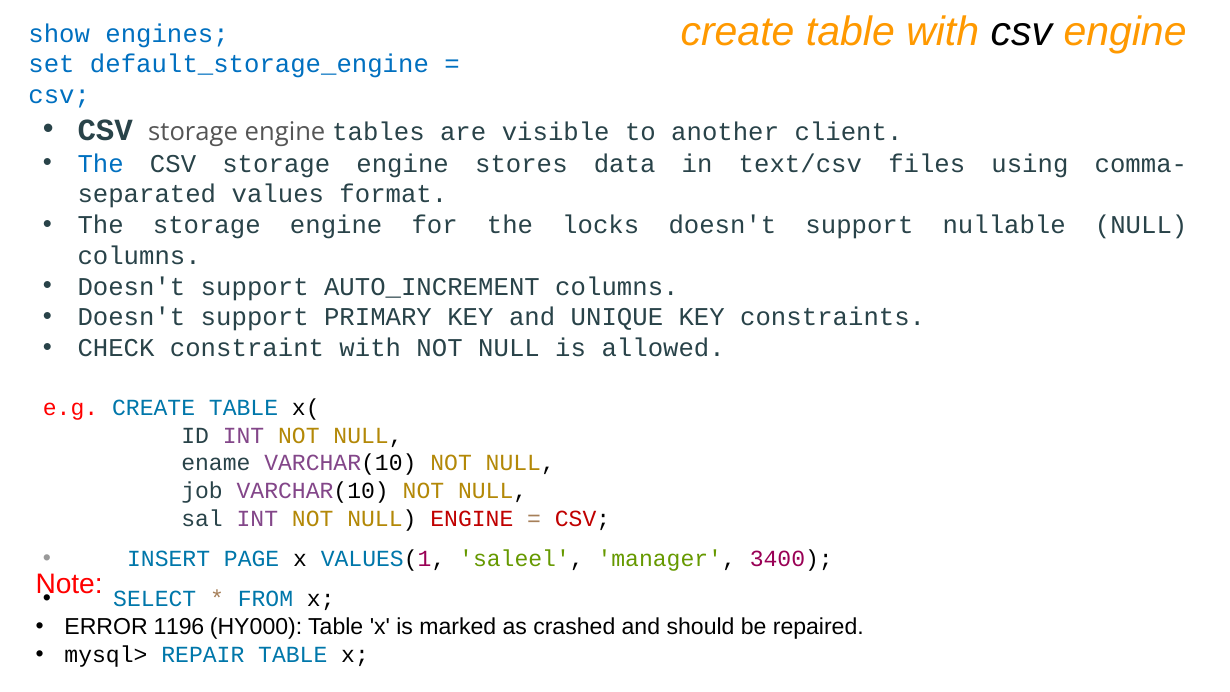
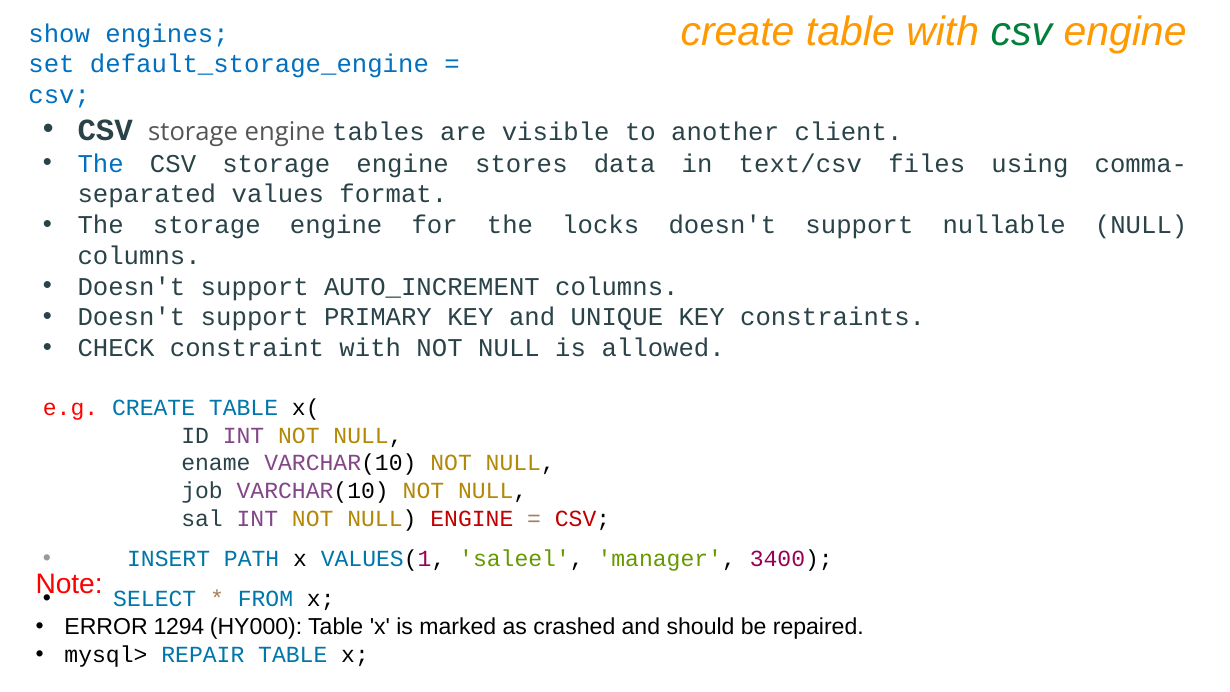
csv colour: black -> green (1021, 32)
PAGE: PAGE -> PATH (252, 559)
1196: 1196 -> 1294 (179, 627)
